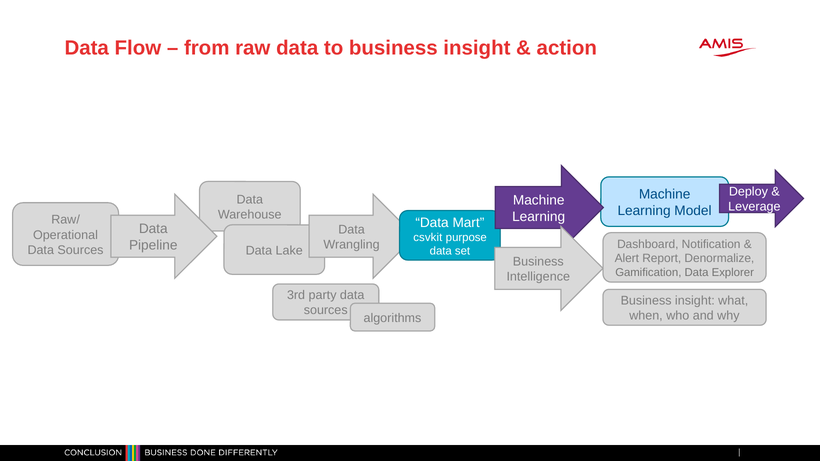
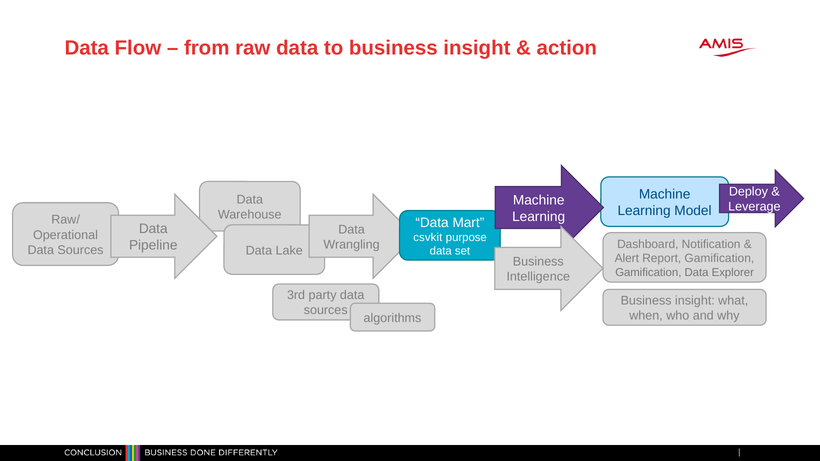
Report Denormalize: Denormalize -> Gamification (719, 259)
